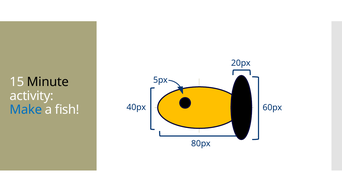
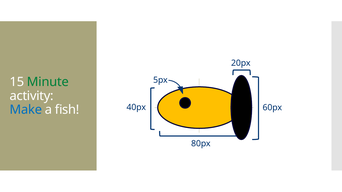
Minute colour: black -> green (48, 82)
